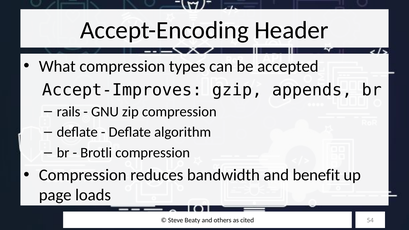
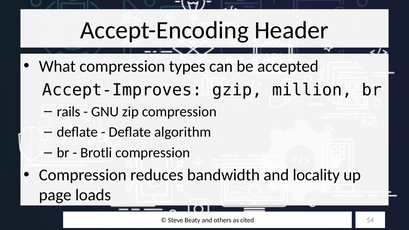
appends: appends -> million (312, 90)
benefit: benefit -> locality (316, 175)
